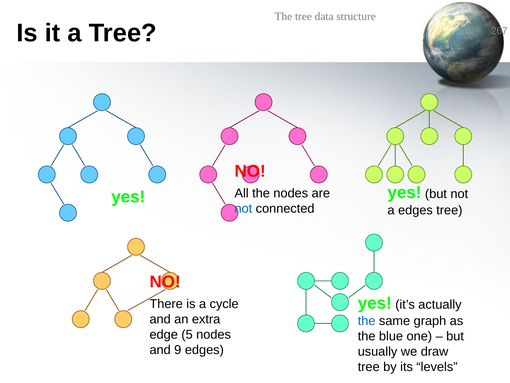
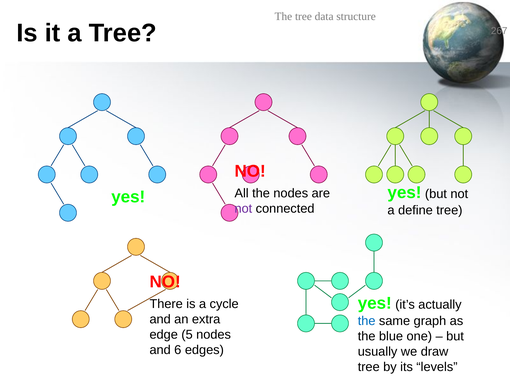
not colour: blue -> purple (243, 208)
a edges: edges -> define (415, 210)
9: 9 -> 6 (178, 349)
